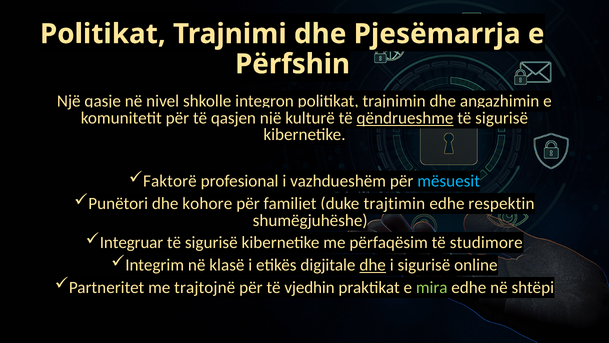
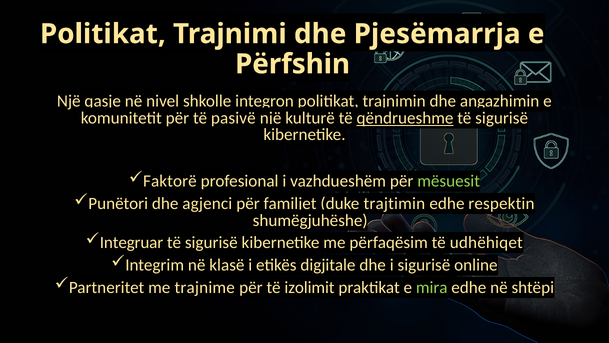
qasjen: qasjen -> pasivë (233, 118)
mësuesit colour: light blue -> light green (449, 181)
kohore: kohore -> agjenci (207, 203)
studimore: studimore -> udhëhiqet (486, 242)
dhe underline: present -> none (373, 265)
trajtojnë: trajtojnë -> trajnime (205, 287)
vjedhin: vjedhin -> izolimit (310, 287)
